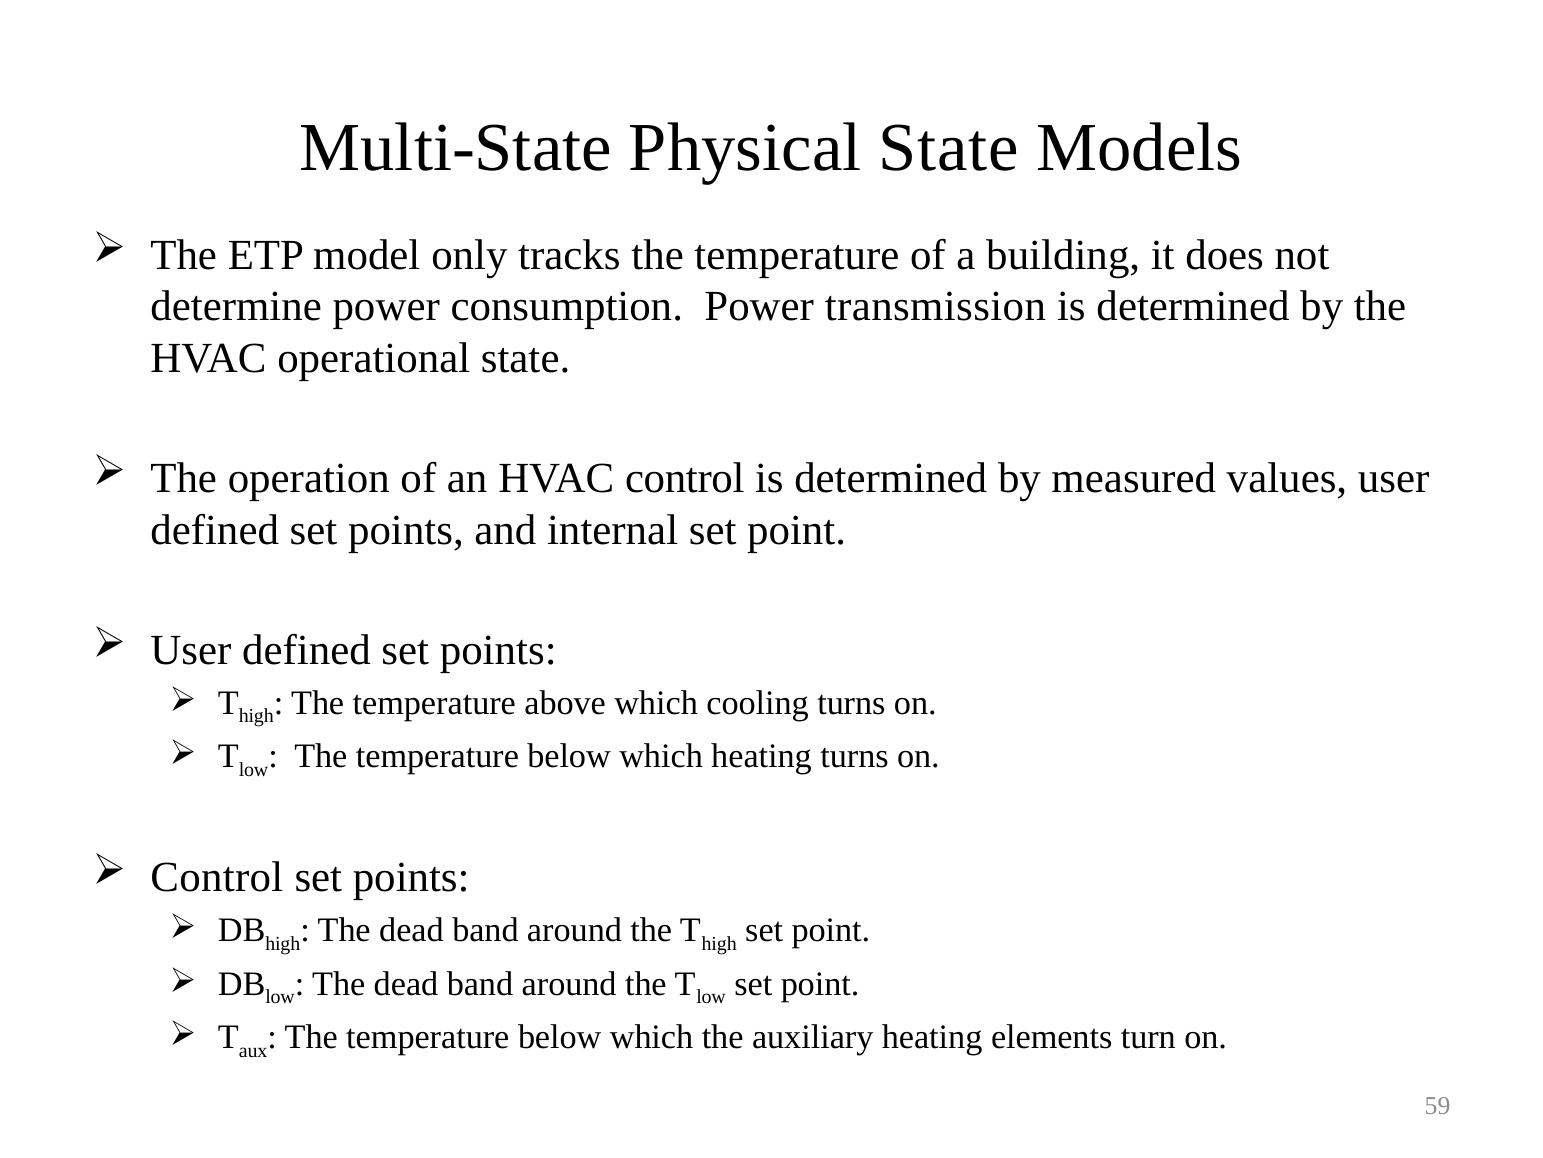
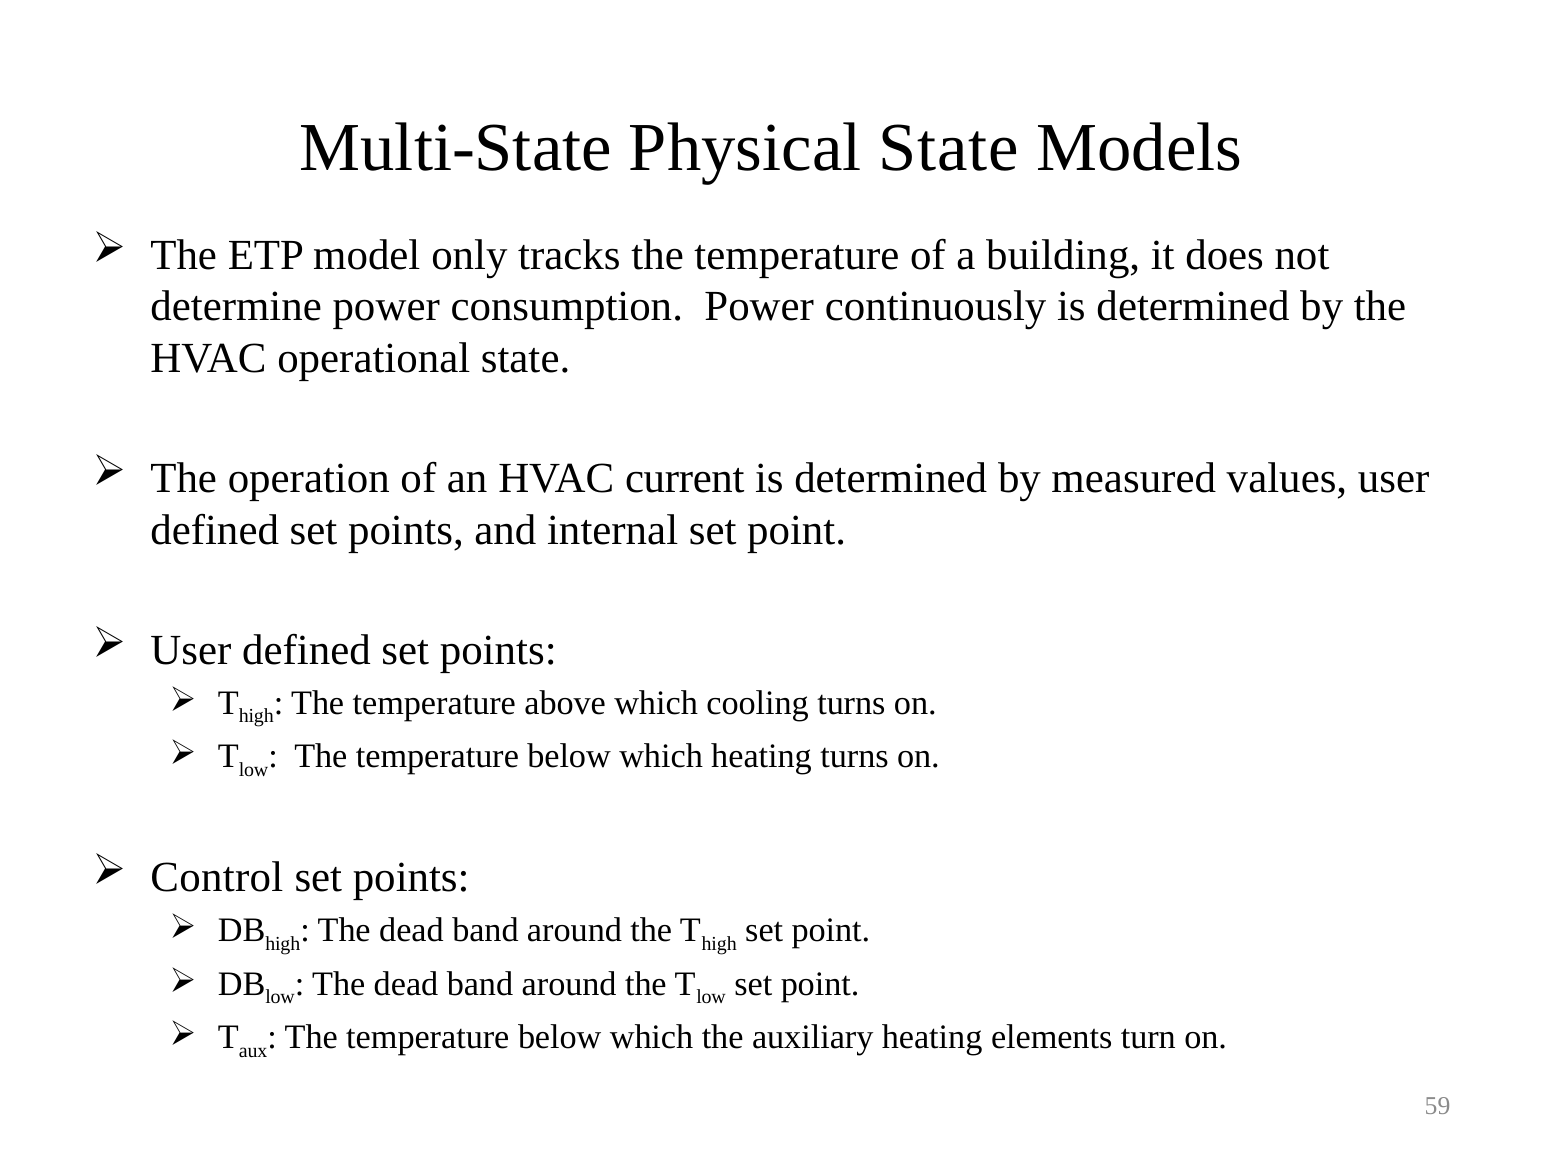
transmission: transmission -> continuously (936, 307)
HVAC control: control -> current (685, 478)
